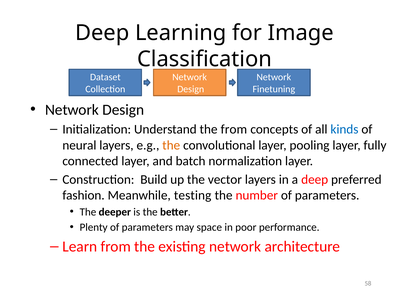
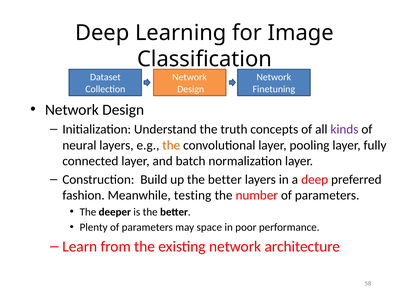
the from: from -> truth (234, 129)
kinds colour: blue -> purple (344, 129)
up the vector: vector -> better (225, 179)
